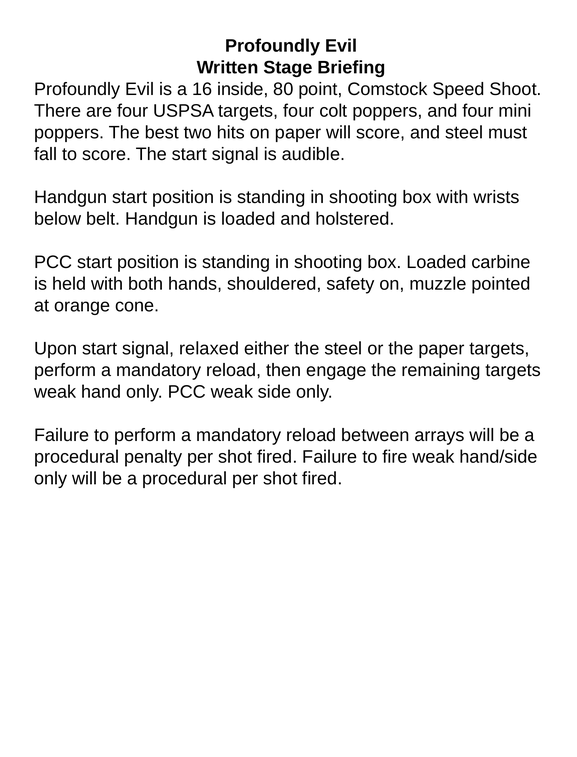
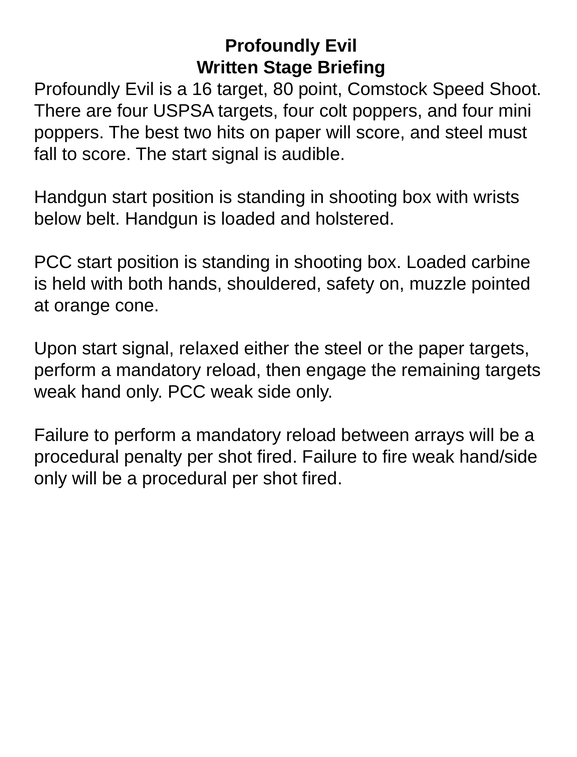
inside: inside -> target (243, 89)
